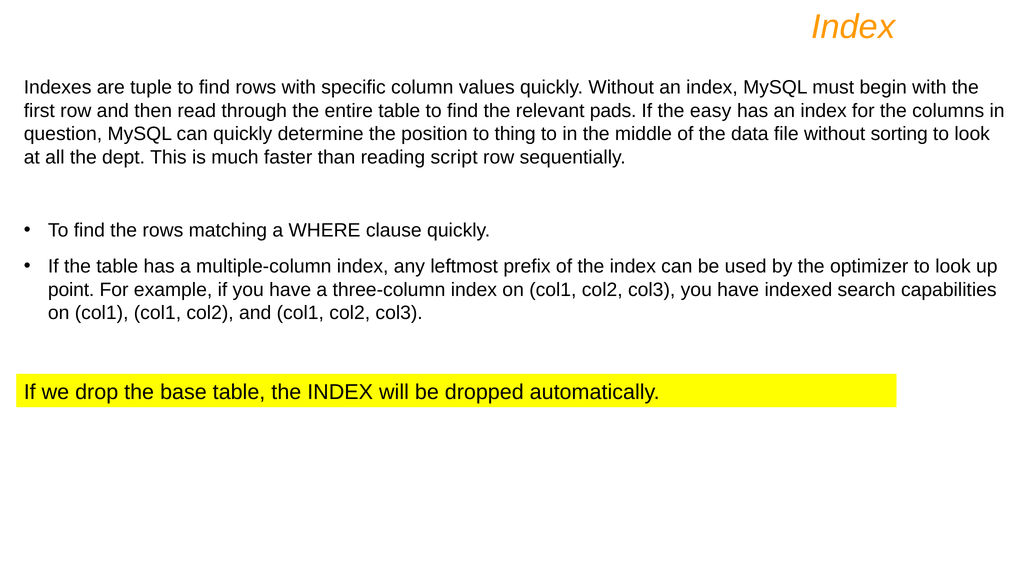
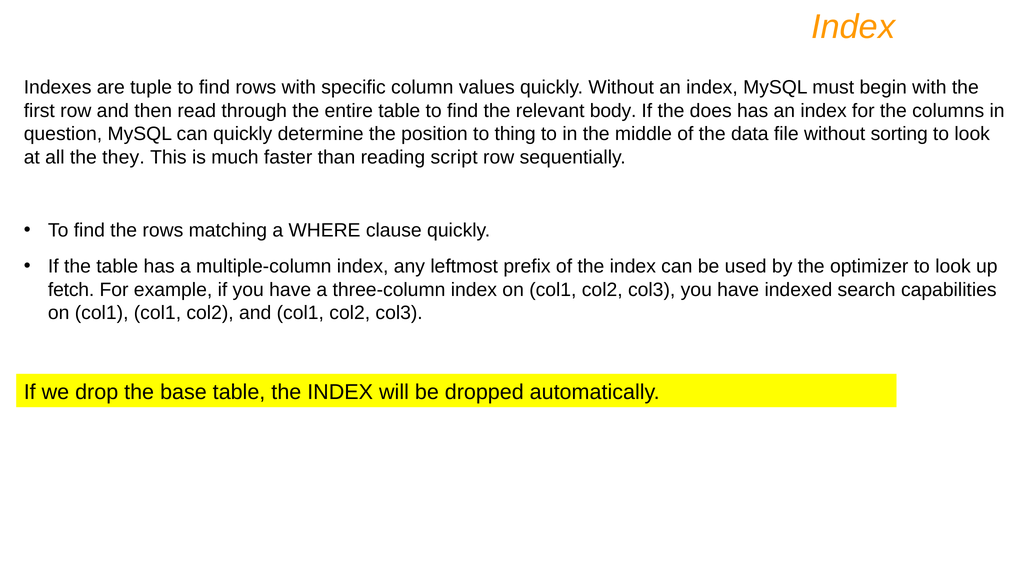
pads: pads -> body (613, 111)
easy: easy -> does (711, 111)
dept: dept -> they (123, 157)
point: point -> fetch (71, 290)
